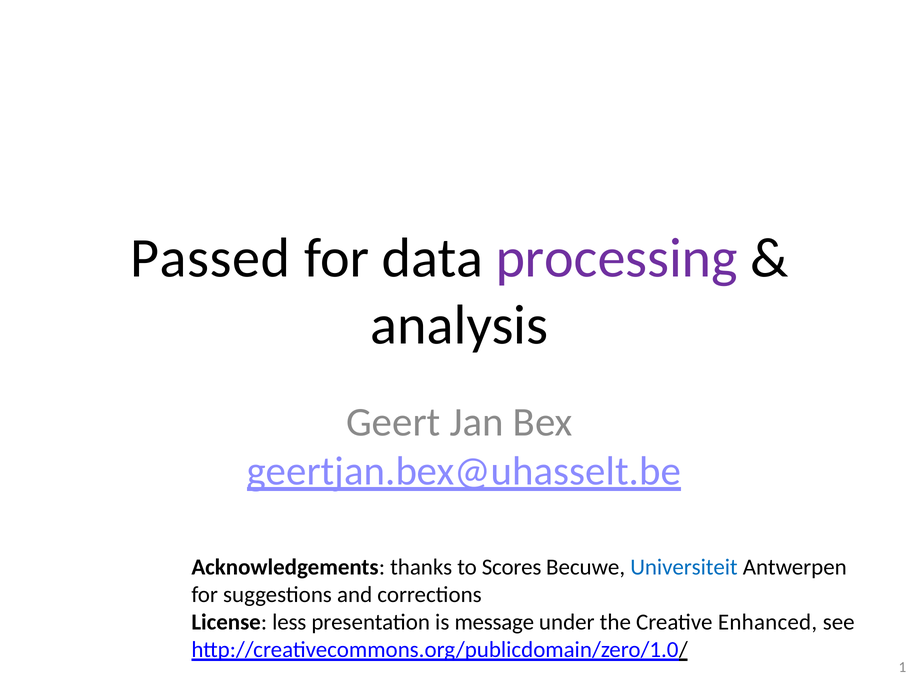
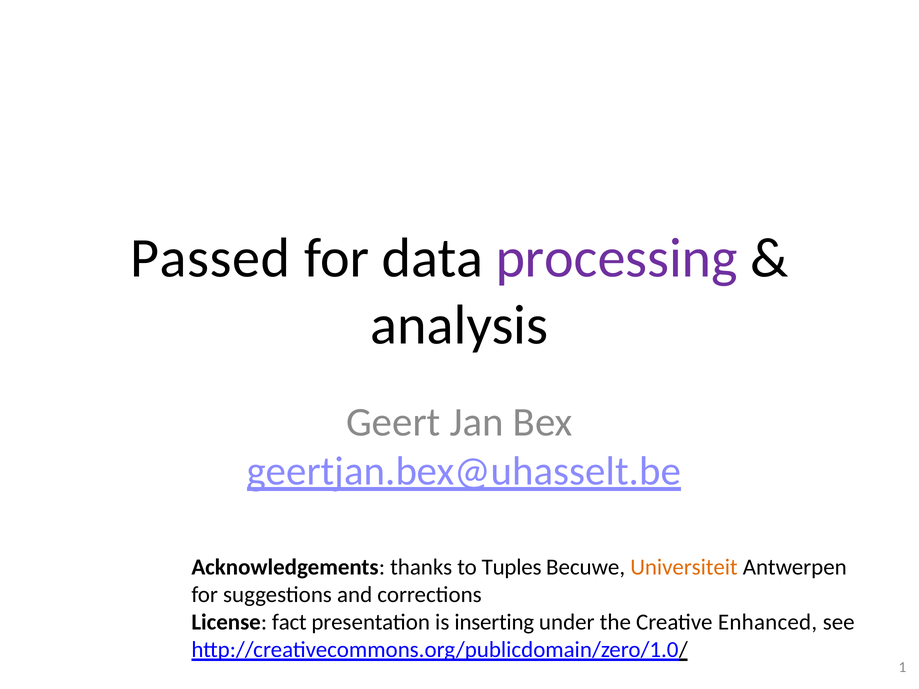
Scores: Scores -> Tuples (512, 567)
Universiteit colour: blue -> orange (684, 567)
less: less -> fact (289, 622)
message: message -> inserting (494, 622)
